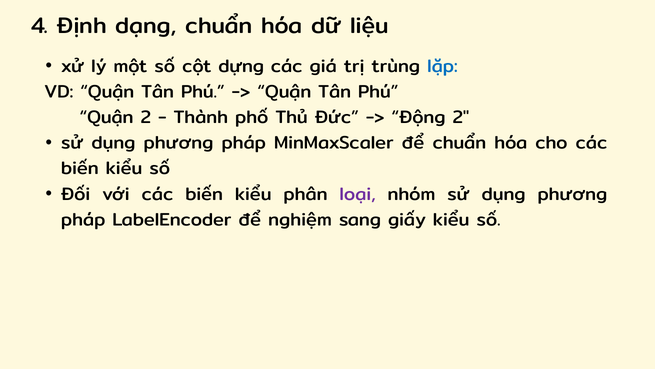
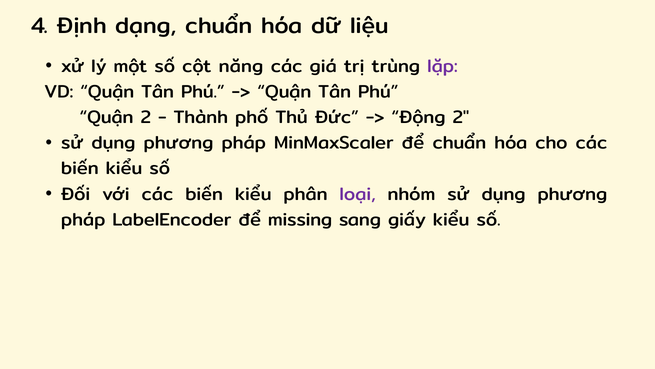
dựng: dựng -> năng (241, 66)
lặp colour: blue -> purple (442, 66)
nghiệm: nghiệm -> missing (300, 219)
